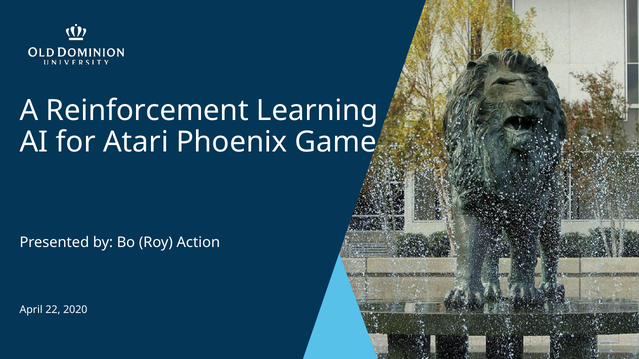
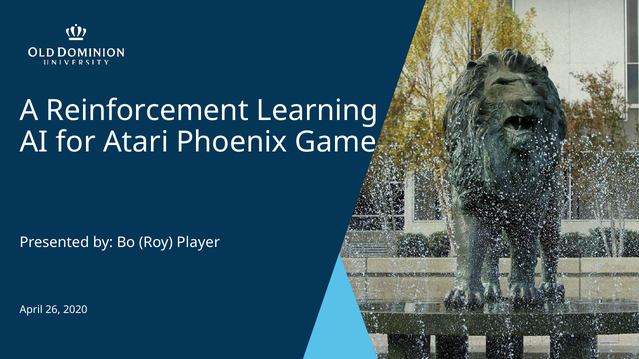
Action: Action -> Player (198, 243)
22: 22 -> 26 (53, 310)
